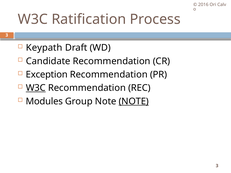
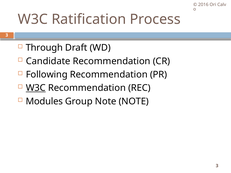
Keypath: Keypath -> Through (44, 48)
Exception: Exception -> Following (47, 75)
NOTE underline: present -> none (134, 101)
